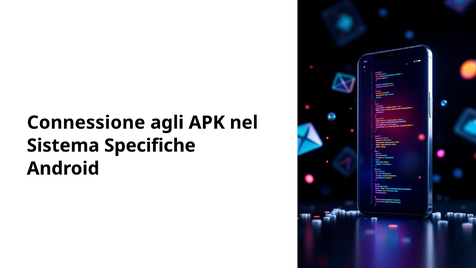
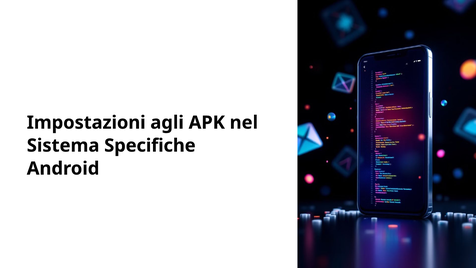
Connessione: Connessione -> Impostazioni (86, 123)
